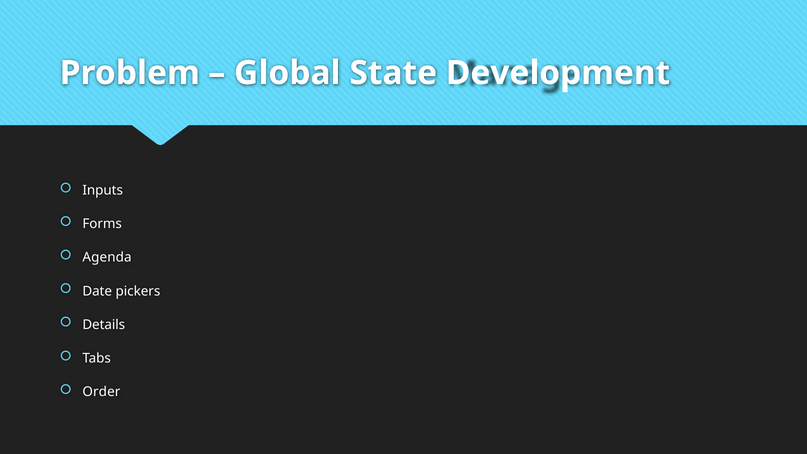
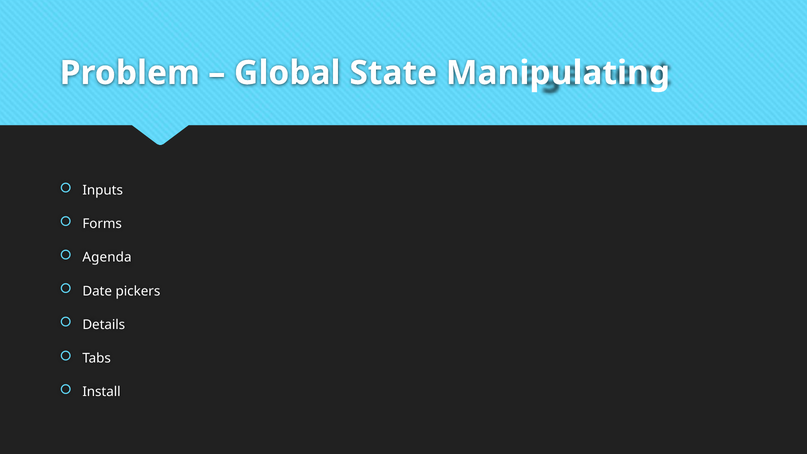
Development: Development -> Manipulating (558, 73)
Order: Order -> Install (102, 392)
